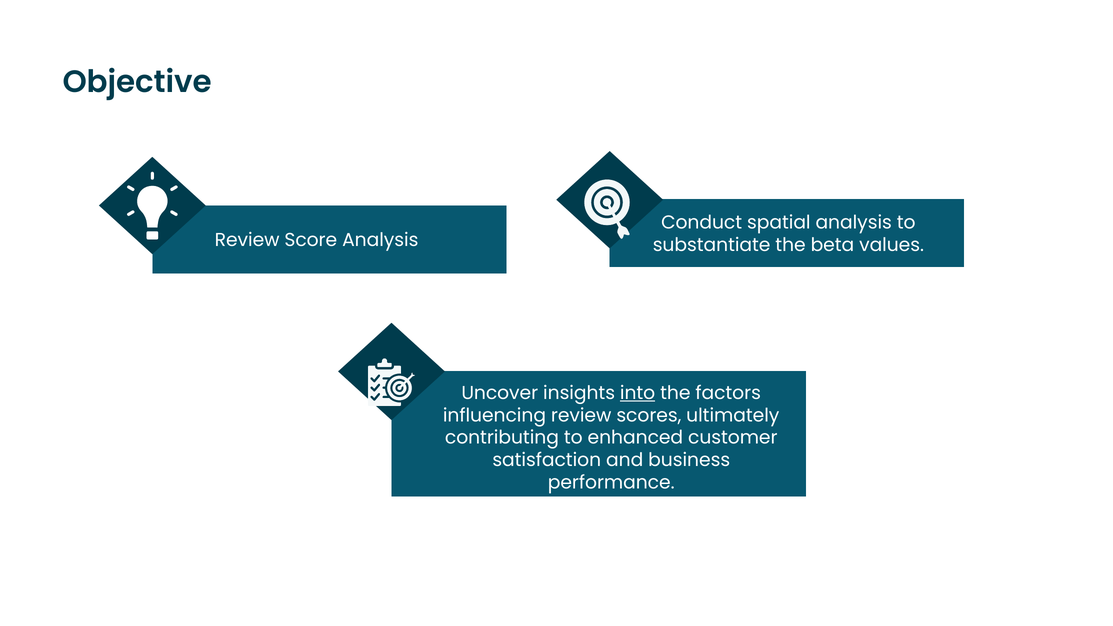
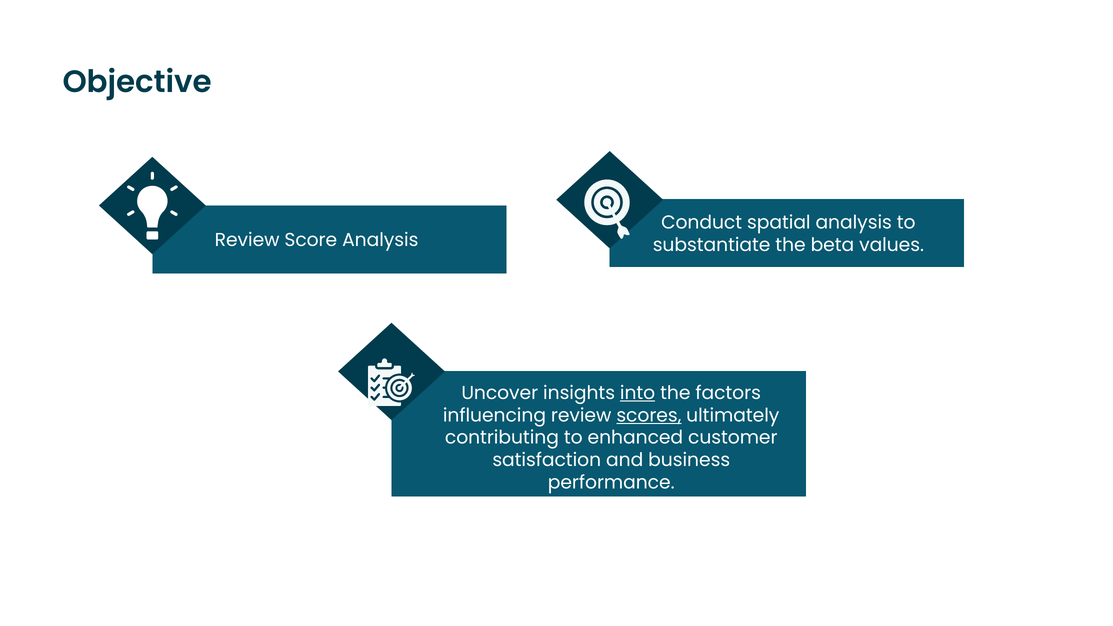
scores underline: none -> present (649, 415)
